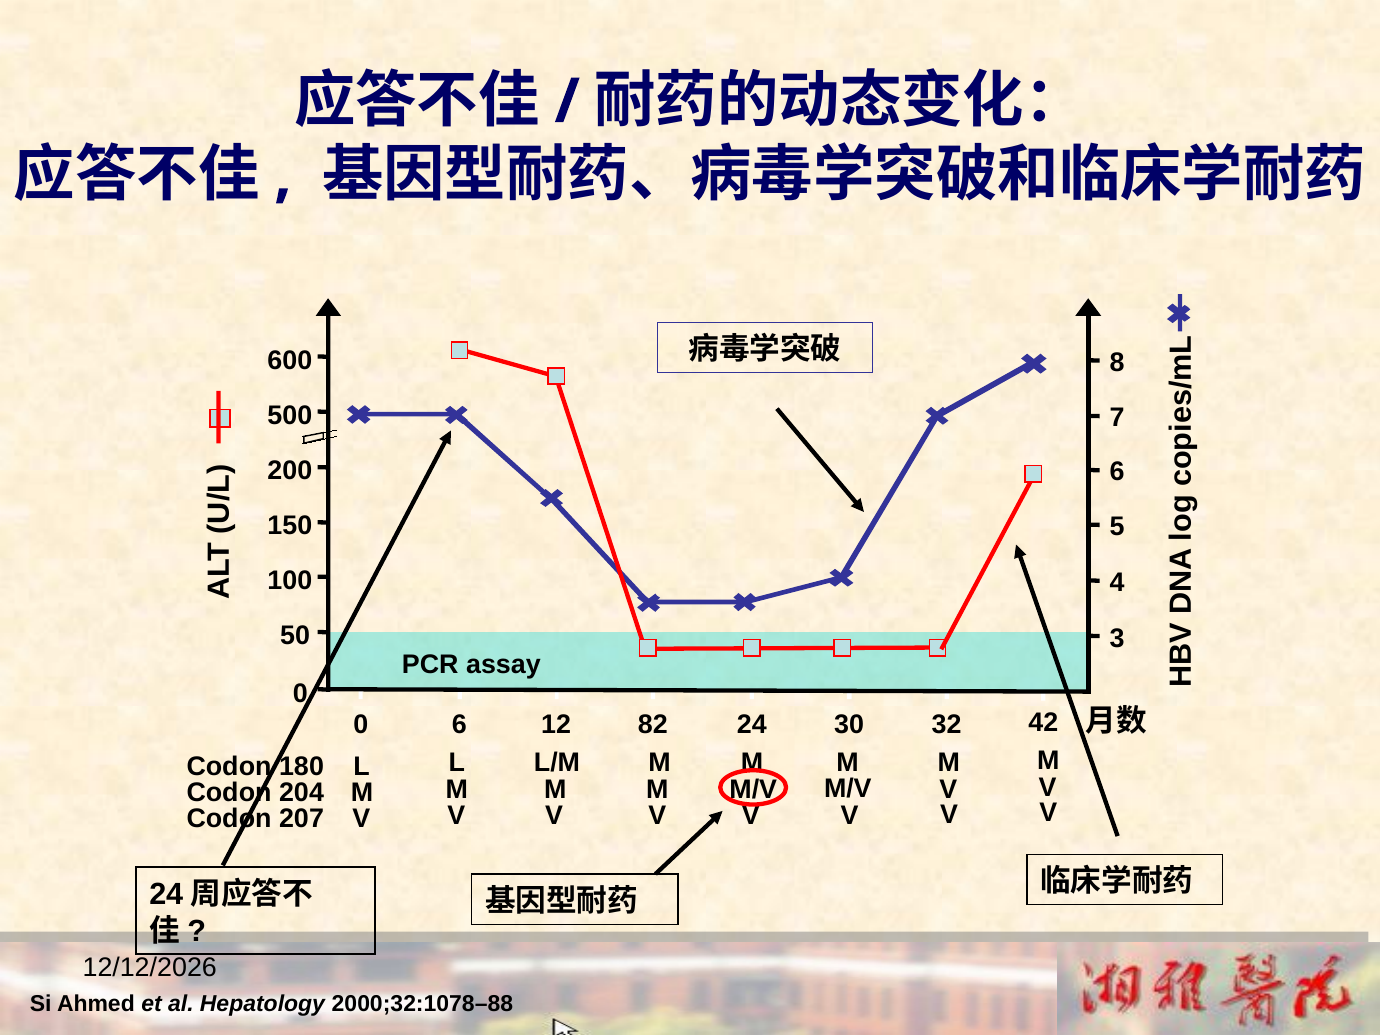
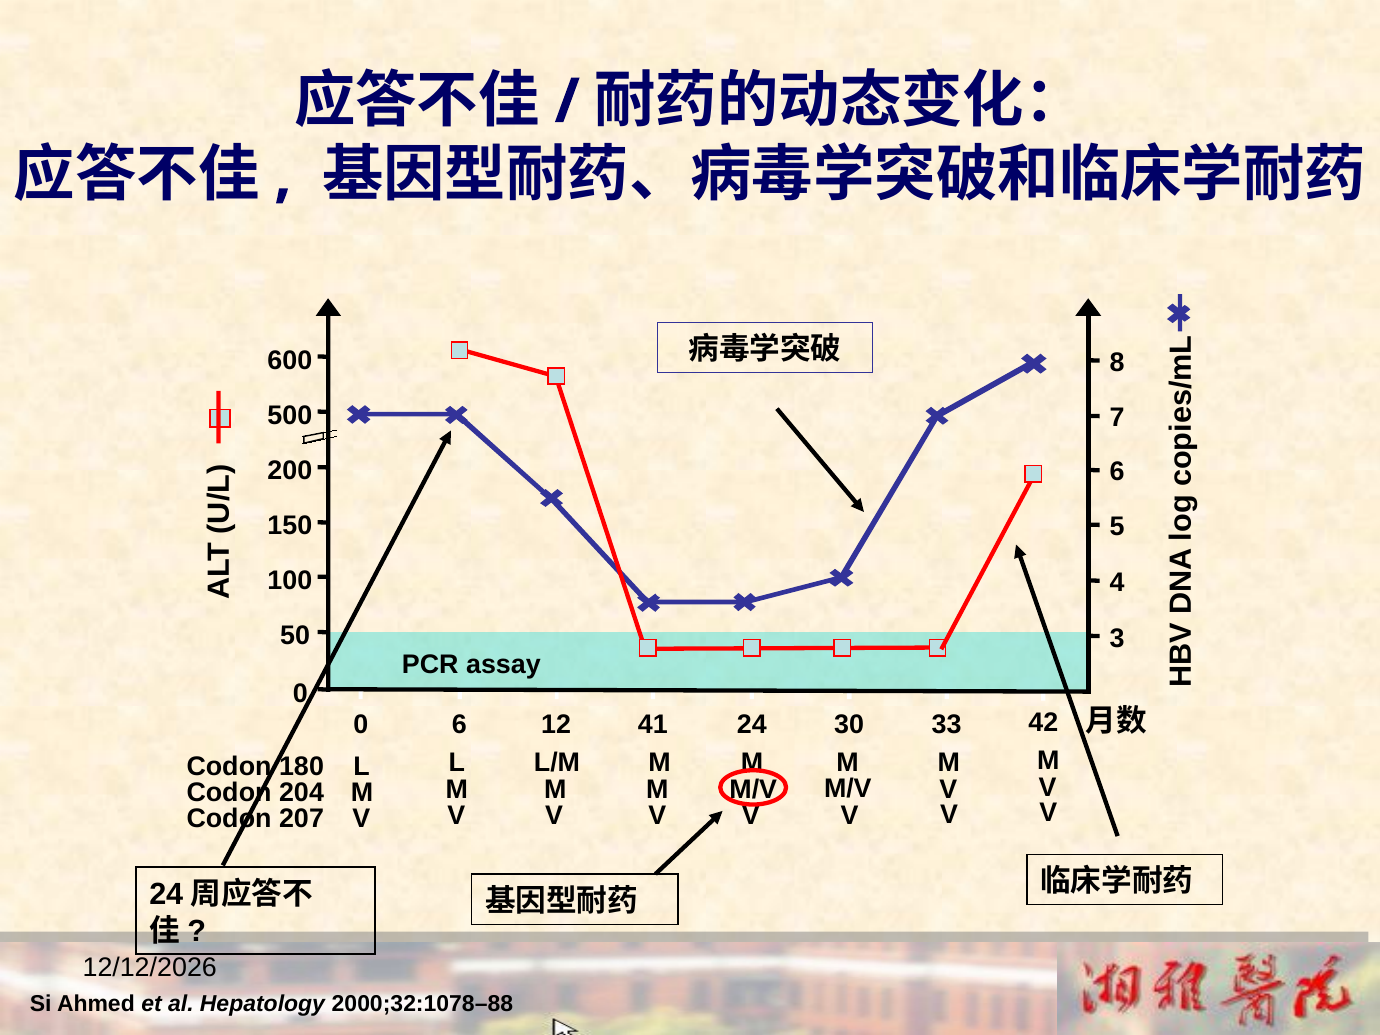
82: 82 -> 41 (653, 724)
32: 32 -> 33 (947, 724)
